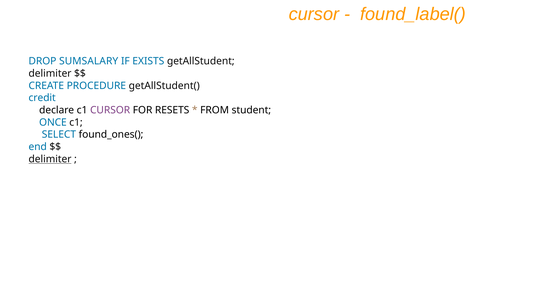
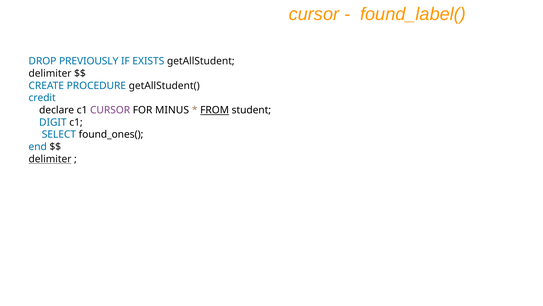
SUMSALARY: SUMSALARY -> PREVIOUSLY (89, 61)
RESETS: RESETS -> MINUS (172, 110)
FROM underline: none -> present (215, 110)
ONCE: ONCE -> DIGIT (53, 122)
